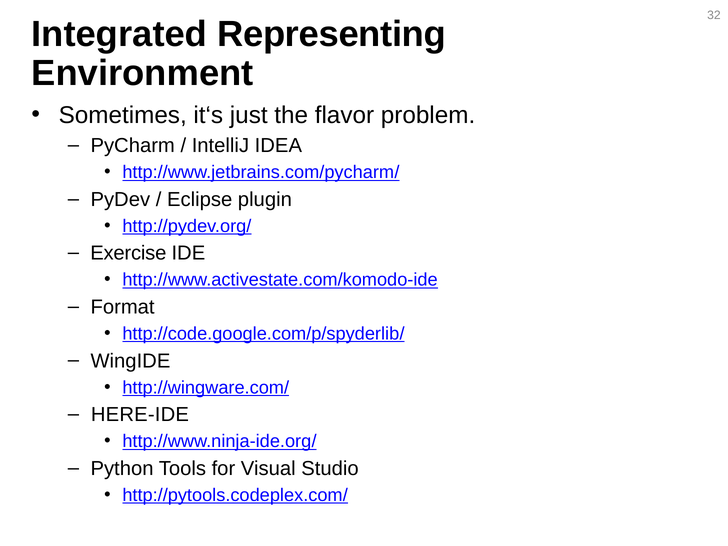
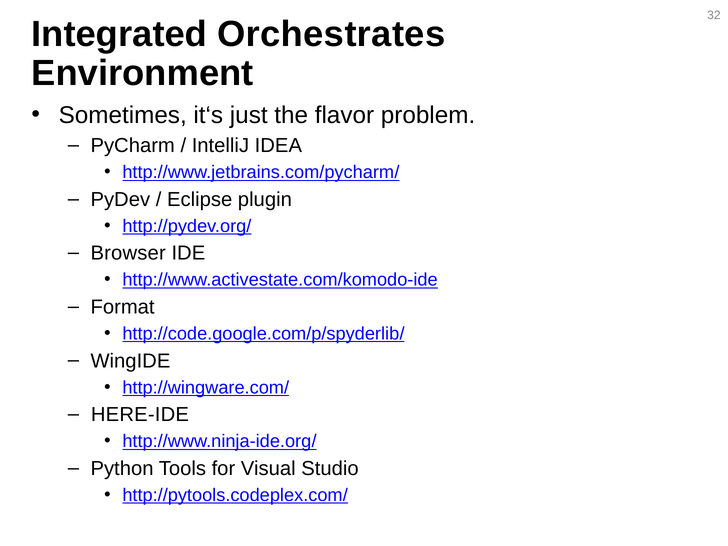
Representing: Representing -> Orchestrates (331, 34)
Exercise: Exercise -> Browser (128, 253)
